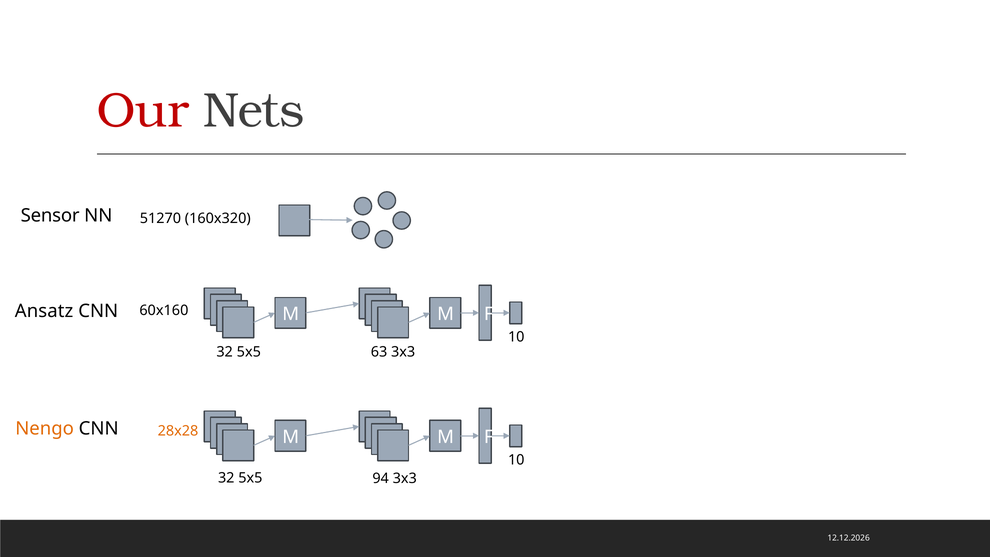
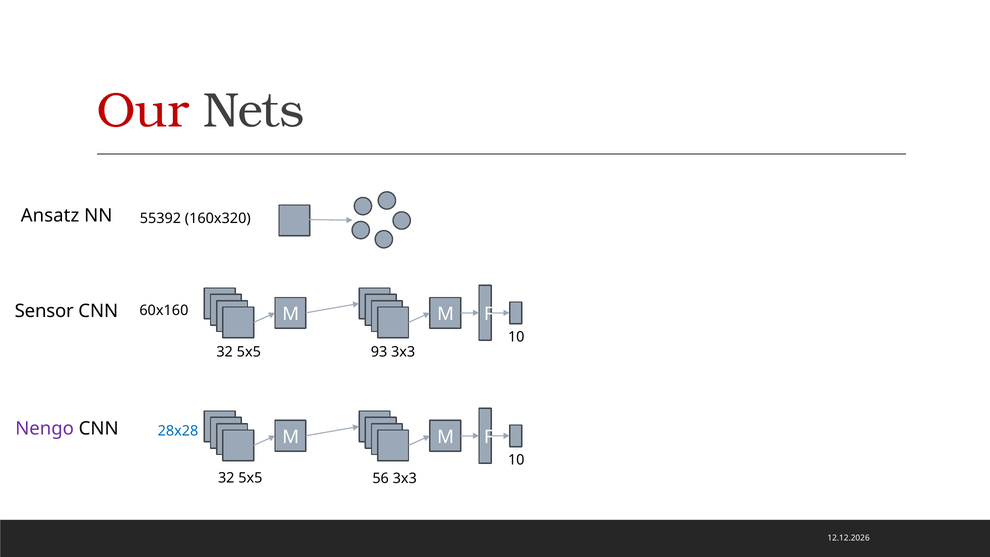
Sensor: Sensor -> Ansatz (50, 216)
51270: 51270 -> 55392 (160, 218)
Ansatz: Ansatz -> Sensor (44, 311)
63: 63 -> 93 (379, 352)
Nengo colour: orange -> purple (45, 428)
28x28 colour: orange -> blue (178, 431)
94: 94 -> 56 (381, 478)
